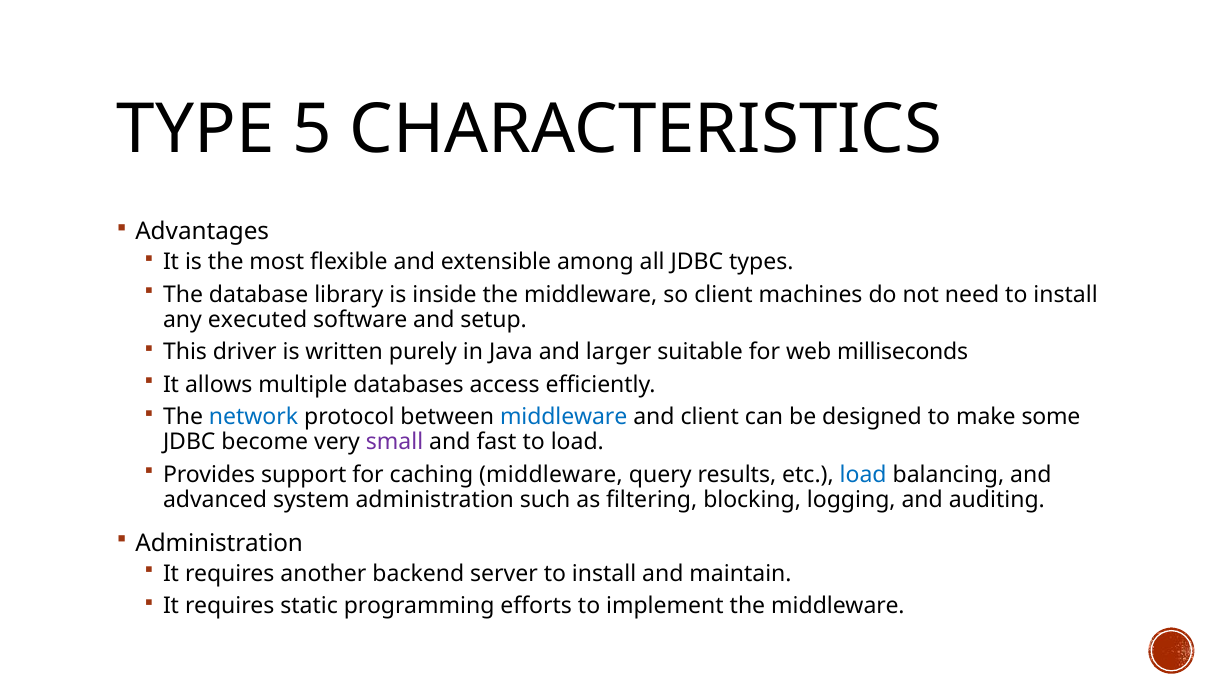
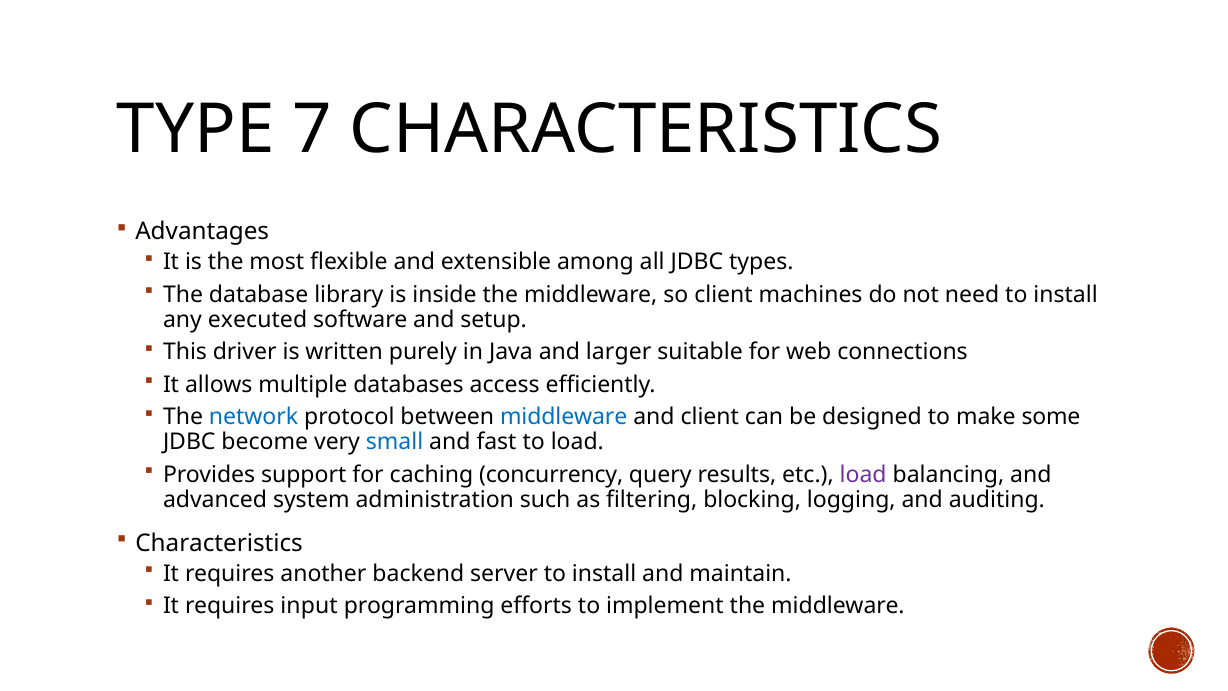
5: 5 -> 7 (312, 129)
milliseconds: milliseconds -> connections (902, 352)
small colour: purple -> blue (395, 442)
caching middleware: middleware -> concurrency (551, 475)
load colour: blue -> purple (863, 475)
Administration: Administration -> Characteristics (219, 543)
static: static -> input (309, 606)
